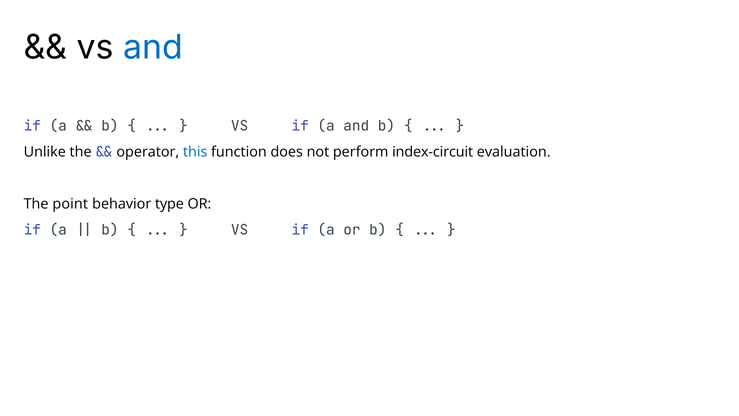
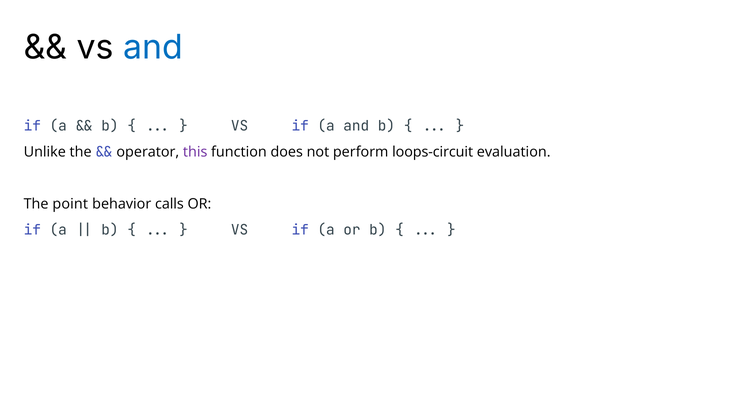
this colour: blue -> purple (195, 152)
index-circuit: index-circuit -> loops-circuit (433, 152)
type: type -> calls (169, 204)
